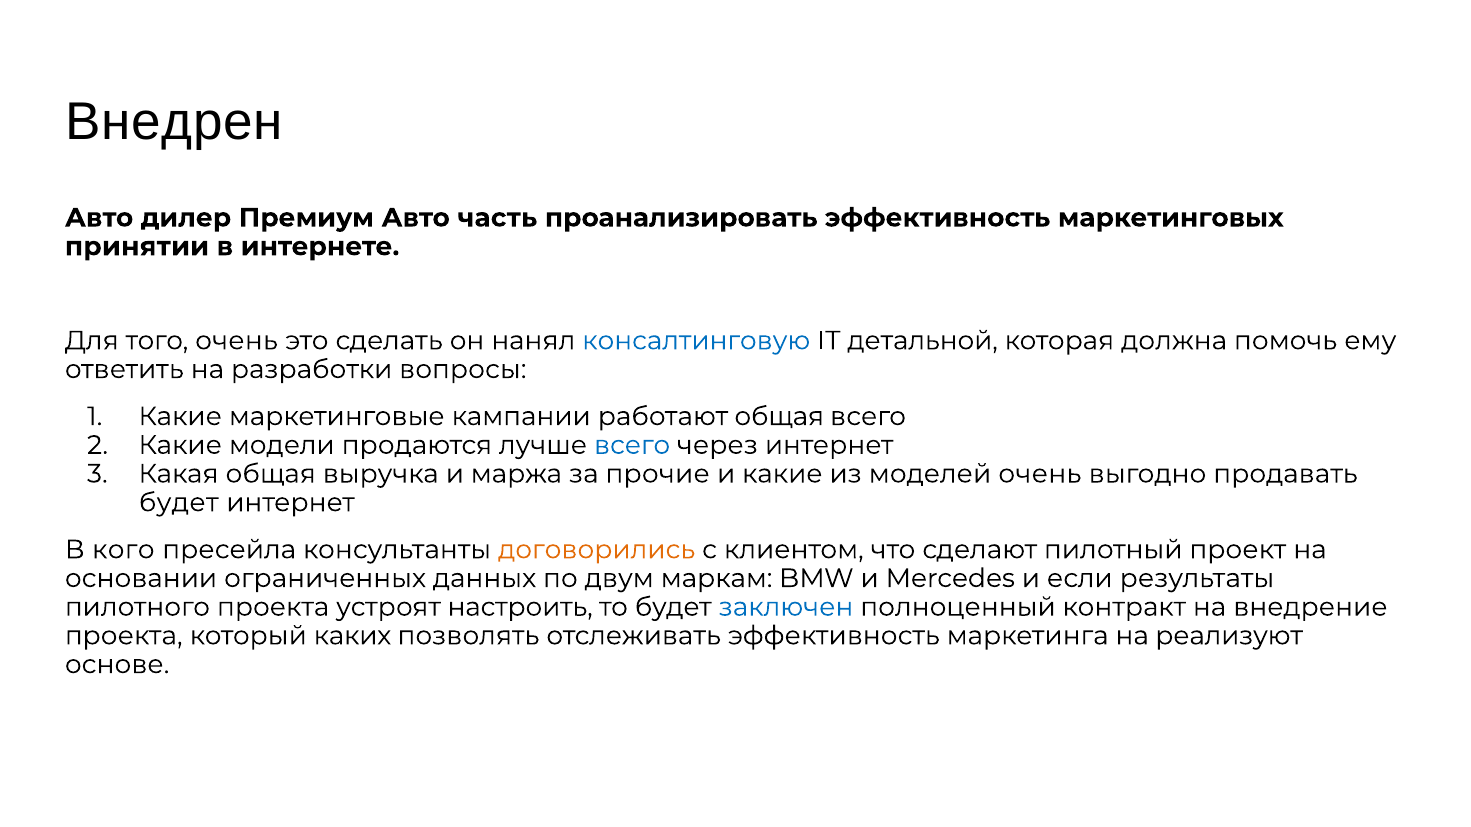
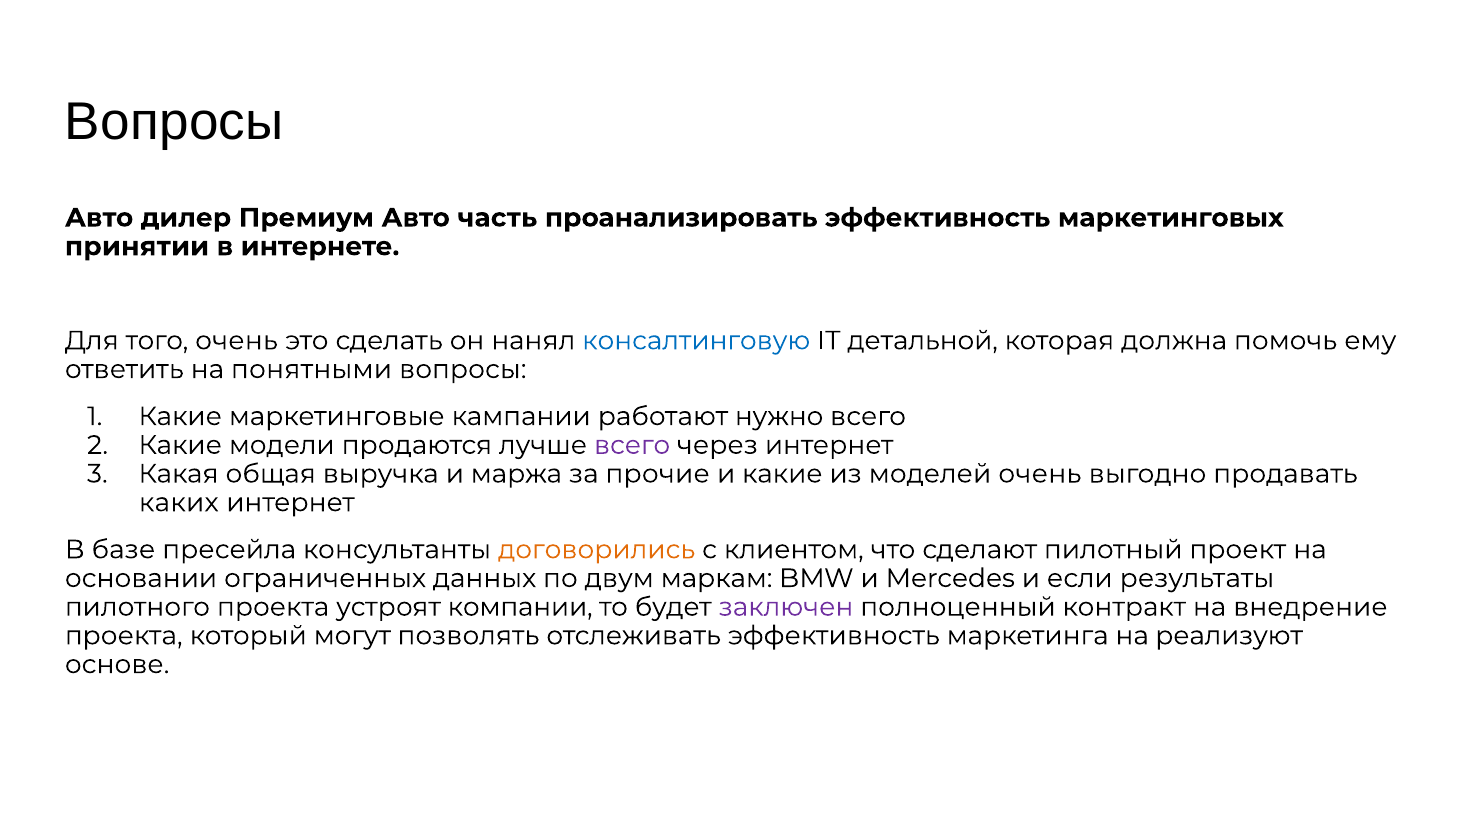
Внедрен: Внедрен -> Вопросы (174, 122)
разработки: разработки -> понятными (311, 370)
работают общая: общая -> нужно (779, 417)
всего colour: blue -> purple (632, 445)
будет: будет -> каких (179, 503)
кого: кого -> базе (123, 550)
настроить: настроить -> компании (520, 607)
заключен colour: blue -> purple (786, 607)
каких: каких -> могут (352, 636)
